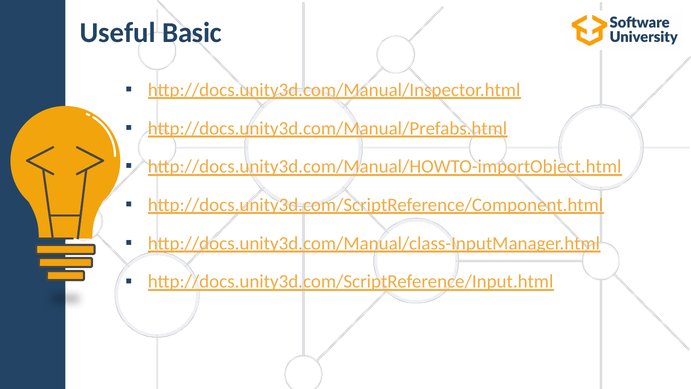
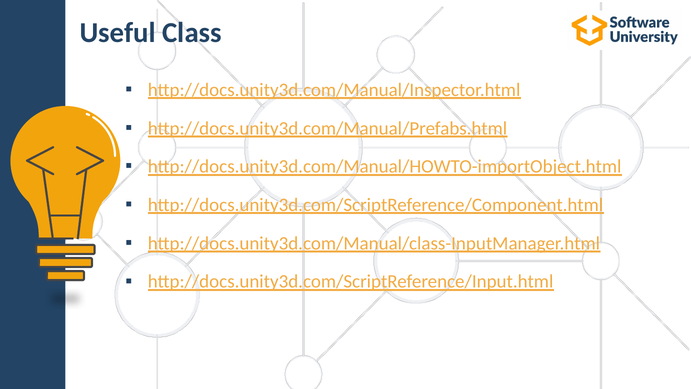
Basic: Basic -> Class (192, 33)
